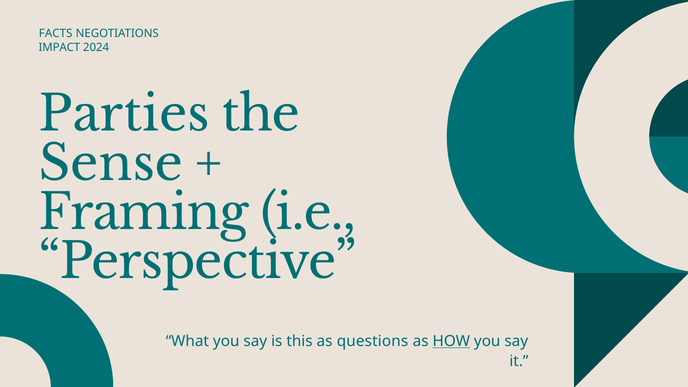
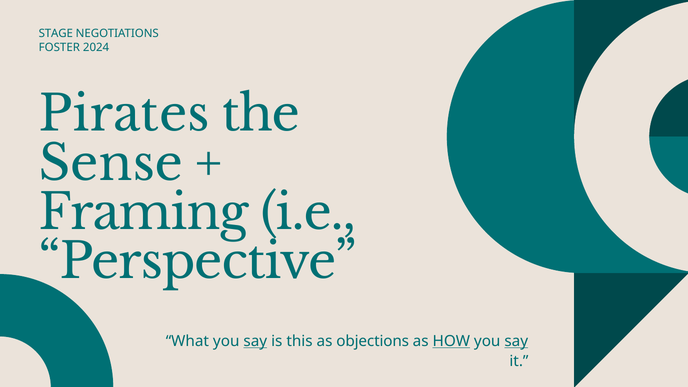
FACTS: FACTS -> STAGE (56, 34)
IMPACT: IMPACT -> FOSTER (59, 47)
Parties: Parties -> Pirates (124, 115)
say underline: none -> present (255, 341)
questions: questions -> objections (373, 341)
say underline: none -> present (516, 341)
